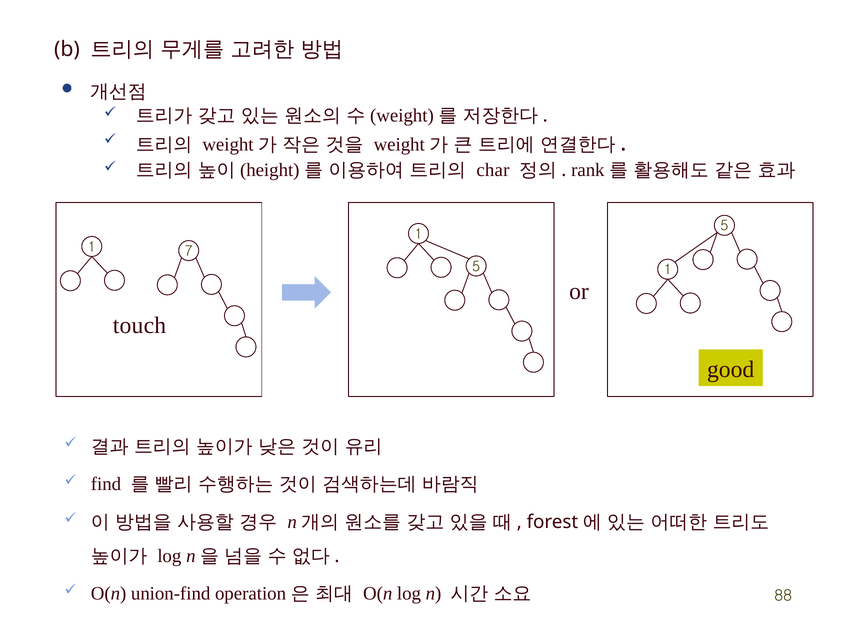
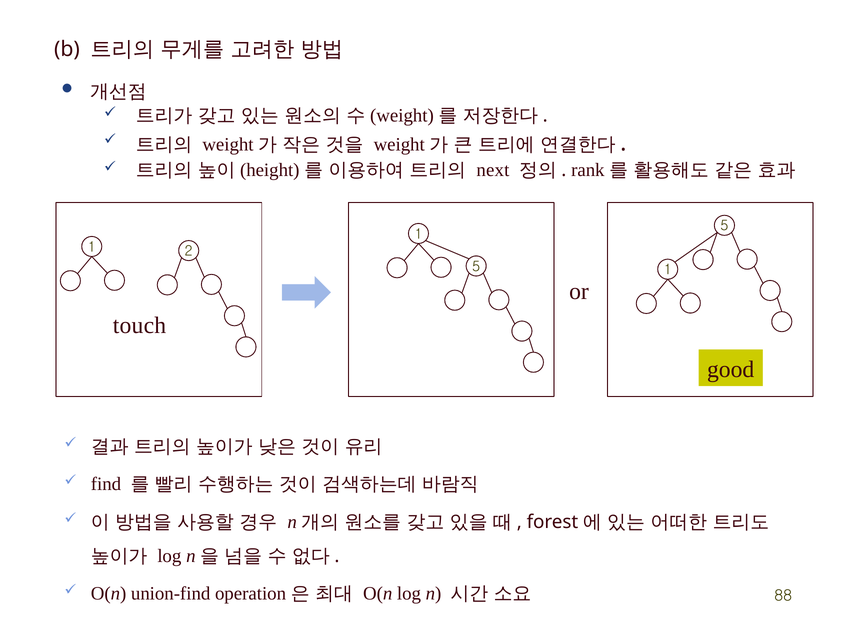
char: char -> next (493, 170)
7: 7 -> 2 (189, 251)
